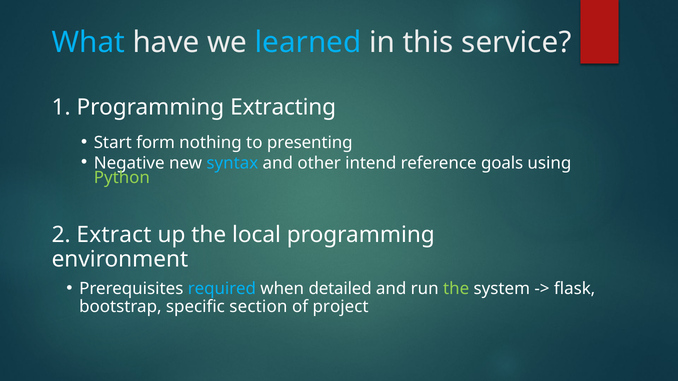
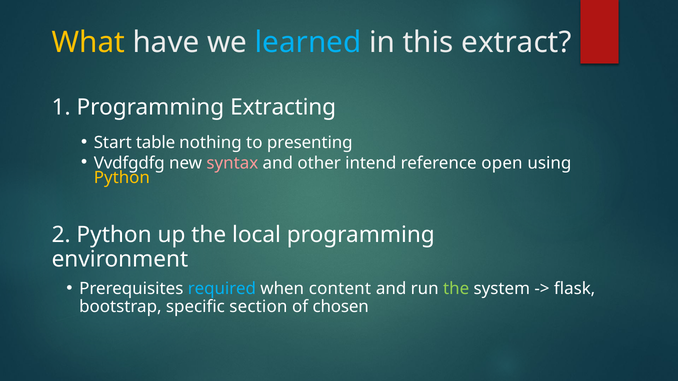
What colour: light blue -> yellow (88, 43)
service: service -> extract (516, 43)
form: form -> table (156, 143)
Negative: Negative -> Vvdfgdfg (129, 163)
syntax colour: light blue -> pink (232, 163)
goals: goals -> open (502, 163)
Python colour: light green -> yellow (122, 178)
2 Extract: Extract -> Python (114, 235)
detailed: detailed -> content (340, 289)
project: project -> chosen (341, 307)
